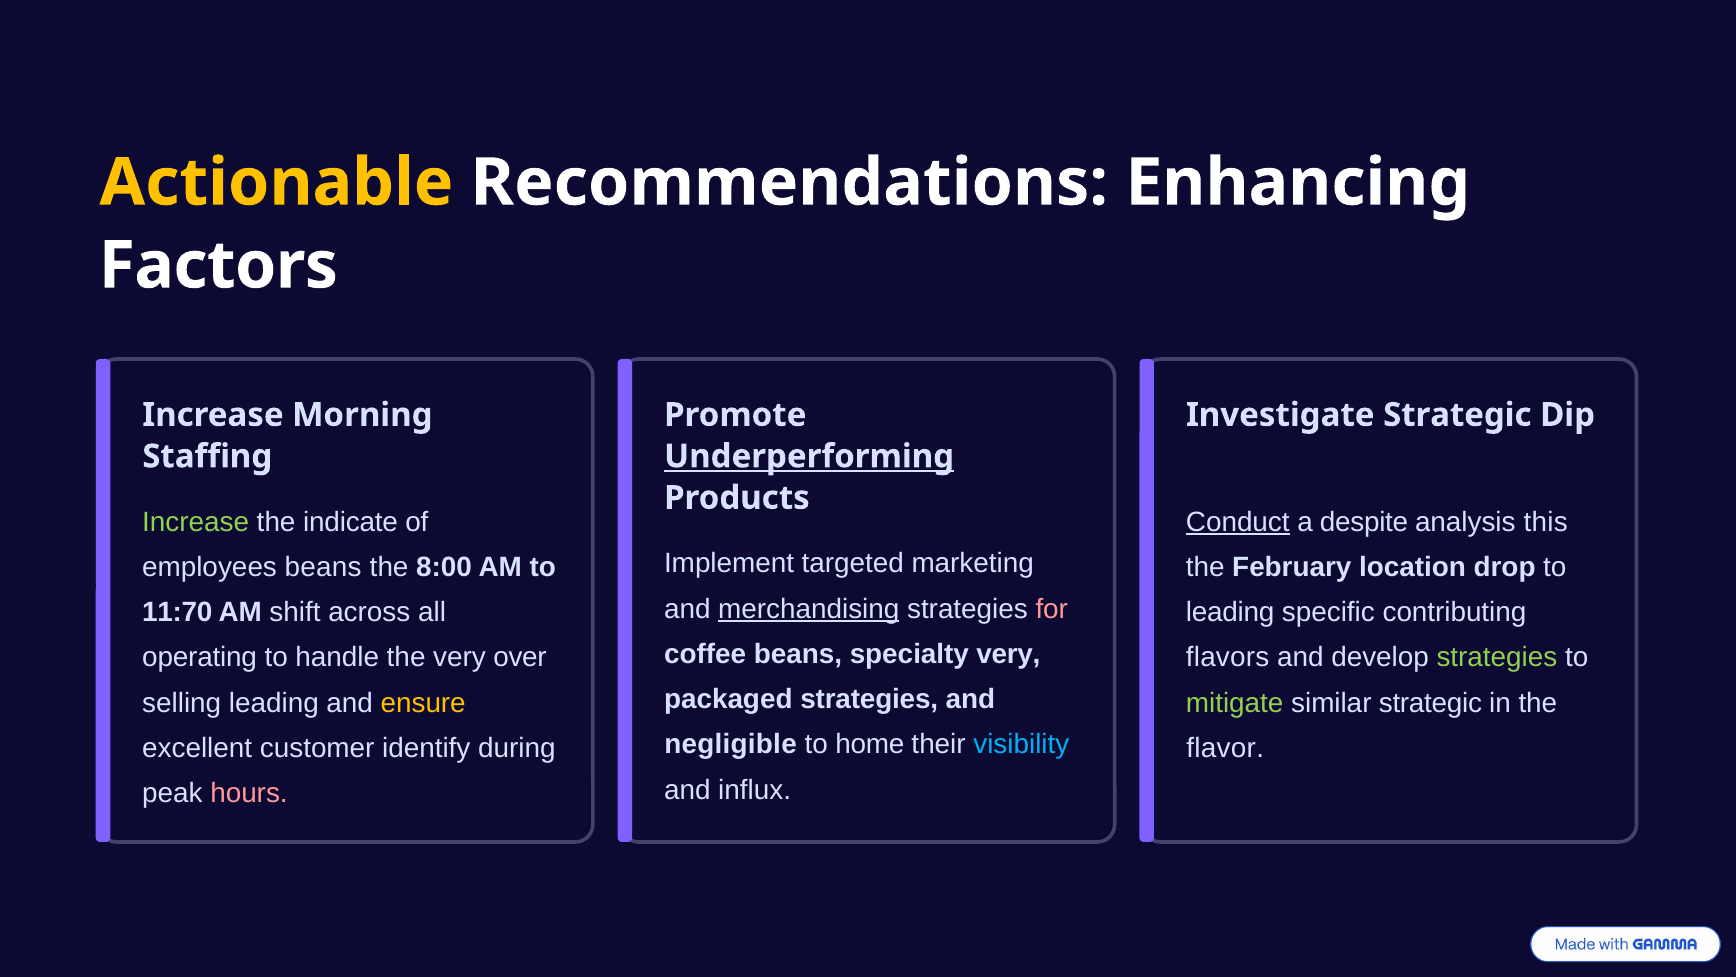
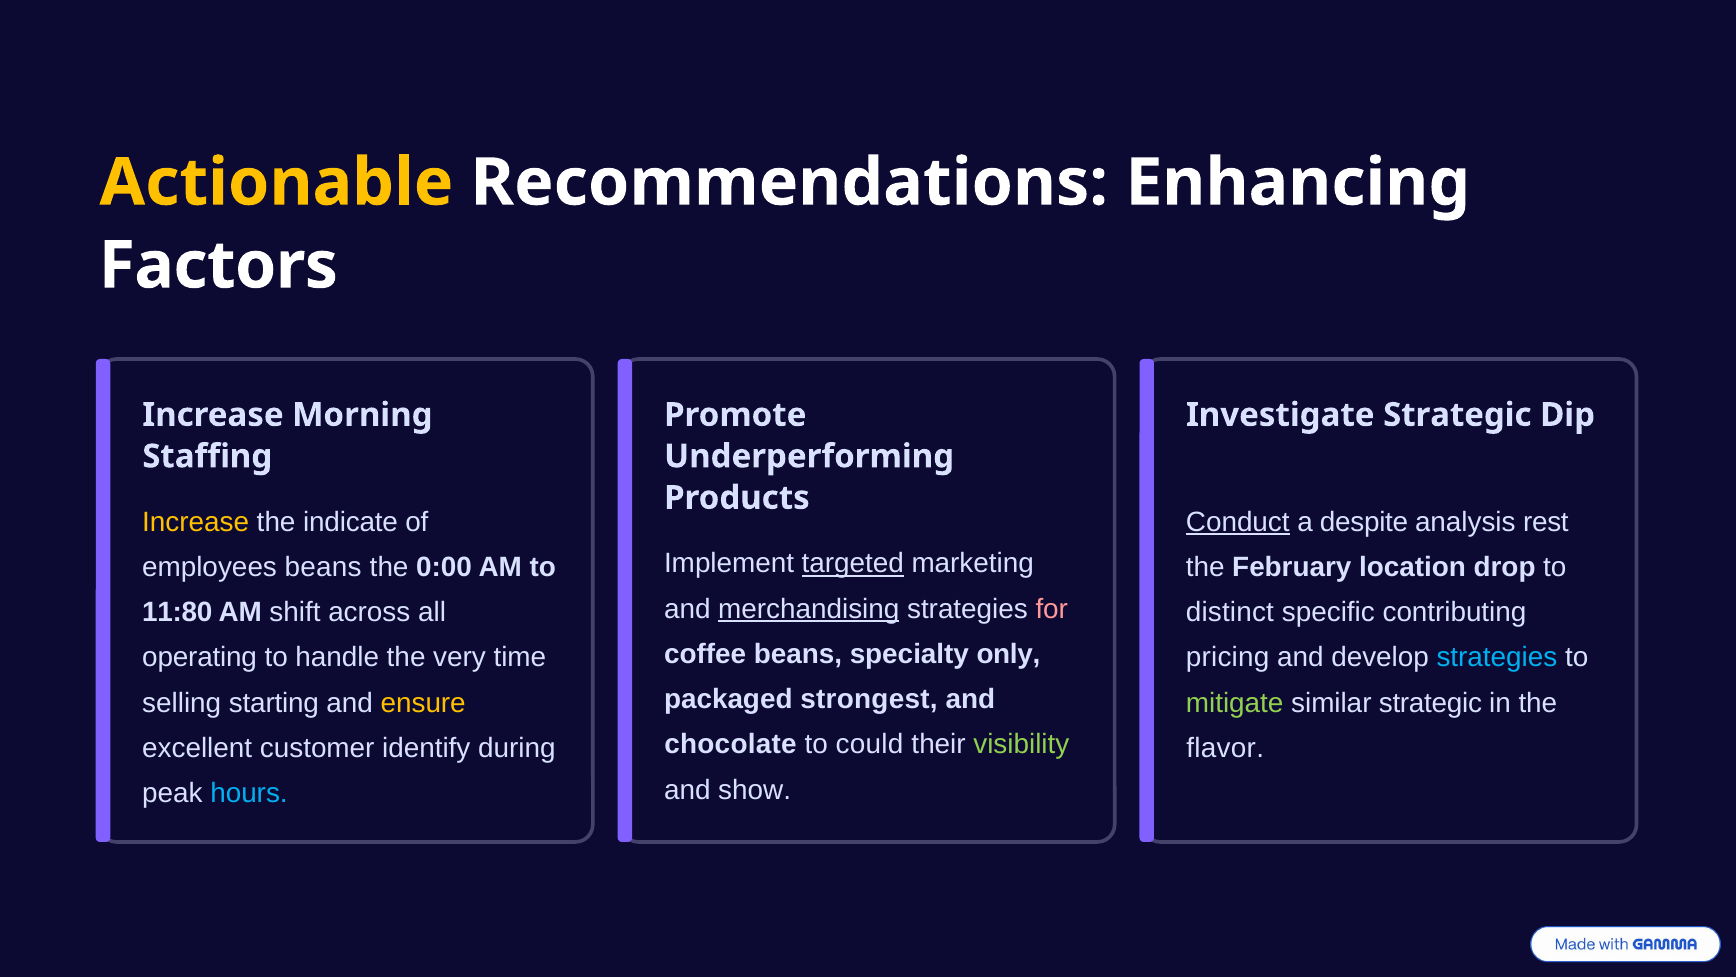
Underperforming underline: present -> none (809, 456)
Increase colour: light green -> yellow (196, 522)
this: this -> rest (1546, 522)
targeted underline: none -> present (853, 563)
8:00: 8:00 -> 0:00 (444, 567)
11:70: 11:70 -> 11:80 (177, 612)
leading: leading -> distinct (1230, 612)
specialty very: very -> only (1008, 654)
over: over -> time (520, 657)
flavors: flavors -> pricing (1228, 657)
strategies colour: light green -> light blue (1497, 657)
packaged strategies: strategies -> strongest (869, 699)
selling leading: leading -> starting (274, 703)
negligible: negligible -> chocolate (731, 744)
home: home -> could (870, 744)
visibility colour: light blue -> light green (1021, 744)
influx: influx -> show (755, 789)
hours colour: pink -> light blue (249, 793)
